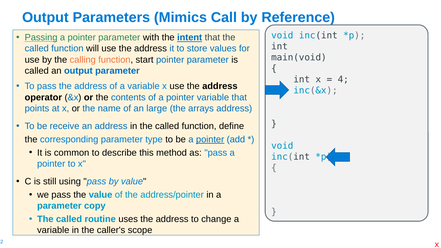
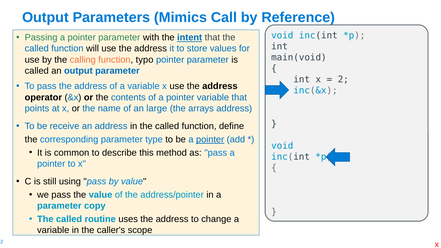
Passing underline: present -> none (41, 38)
start: start -> typo (145, 60)
4: 4 -> 2 (343, 80)
